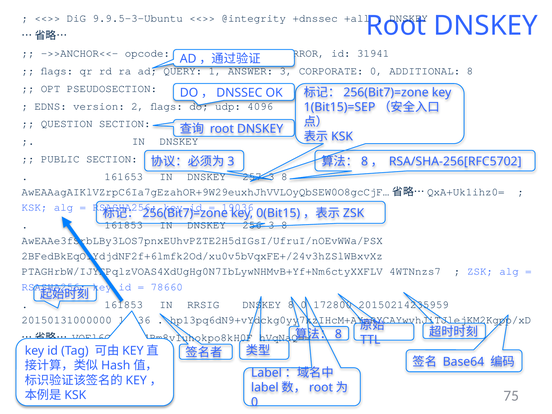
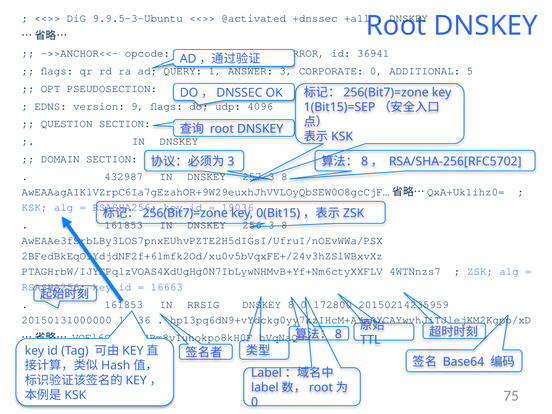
@integrity: @integrity -> @activated (254, 18)
31941: 31941 -> 36941 (373, 53)
ADDITIONAL 8: 8 -> 5 (470, 71)
2: 2 -> 9 (138, 106)
PUBLIC: PUBLIC -> DOMAIN (60, 159)
161653: 161653 -> 432987 (124, 177)
78660: 78660 -> 16663 (167, 287)
